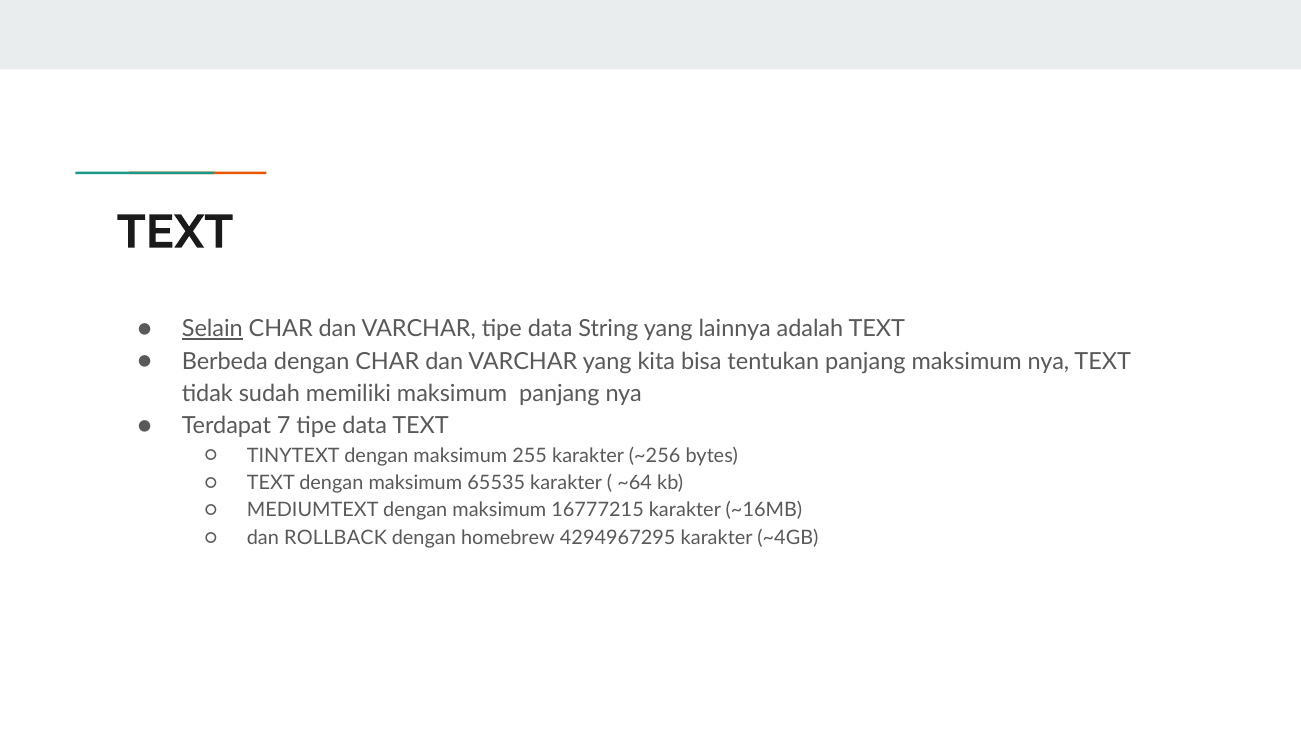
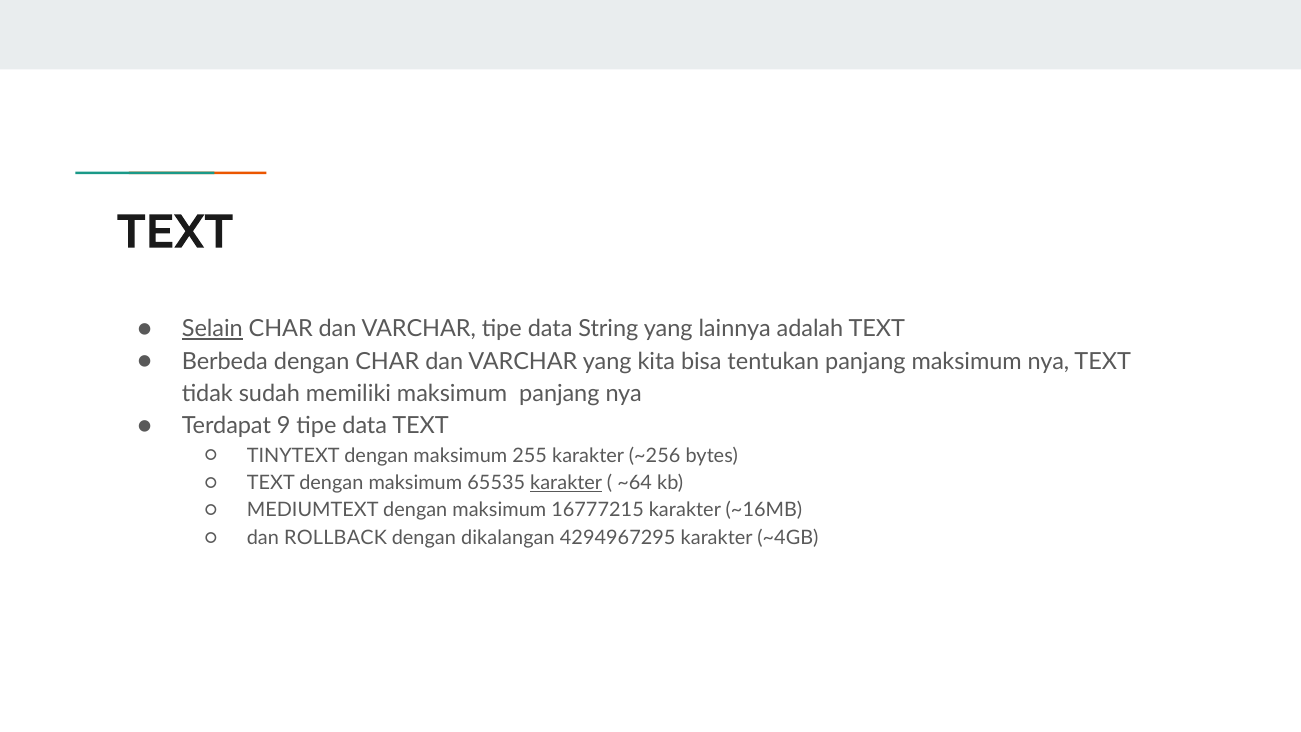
7: 7 -> 9 (284, 426)
karakter underline: none -> present (566, 483)
homebrew: homebrew -> dikalangan (508, 538)
